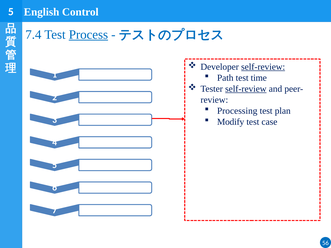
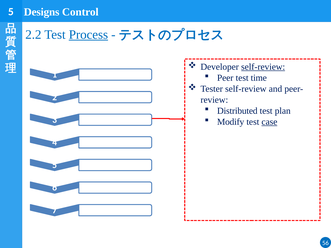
English: English -> Designs (42, 12)
7.4: 7.4 -> 2.2 (33, 35)
Path: Path -> Peer (225, 78)
self-review underline: present -> none (246, 89)
Processing: Processing -> Distributed (237, 111)
case underline: none -> present (269, 122)
